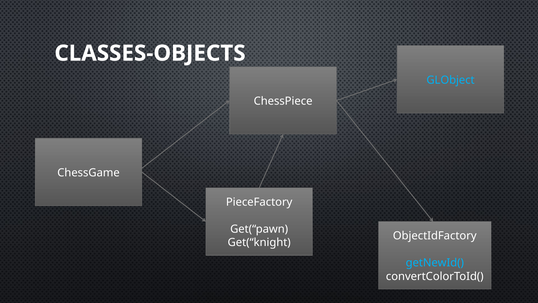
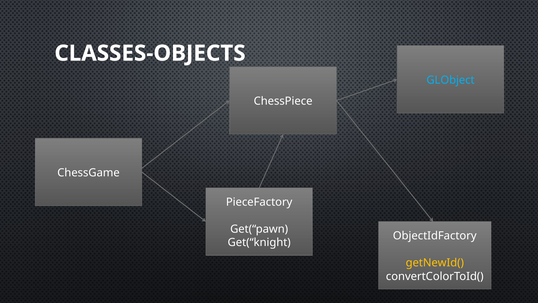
getNewId( colour: light blue -> yellow (435, 263)
